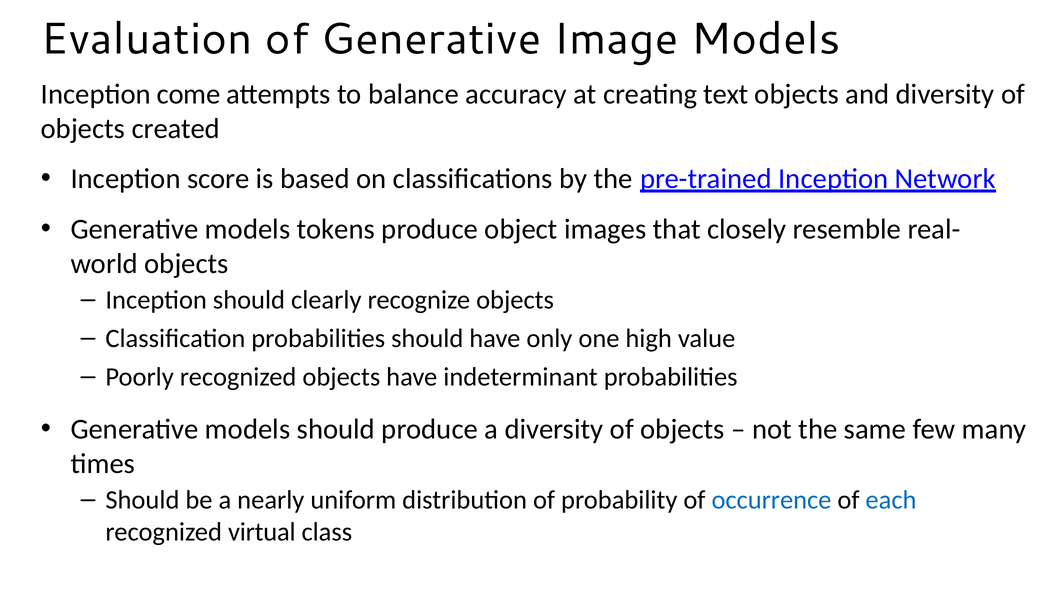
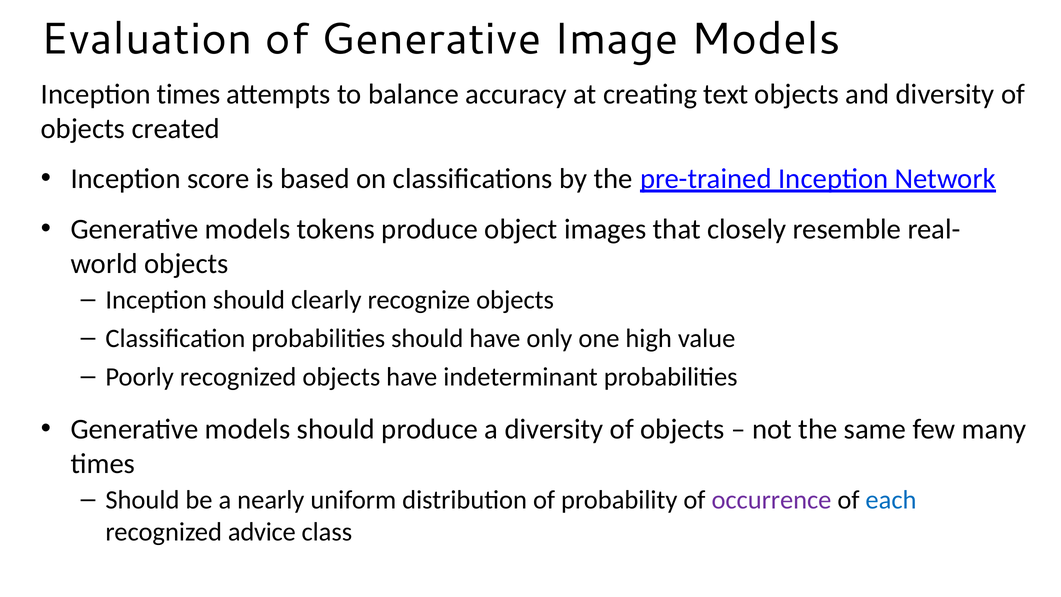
Inception come: come -> times (189, 94)
occurrence colour: blue -> purple (771, 500)
virtual: virtual -> advice (262, 532)
